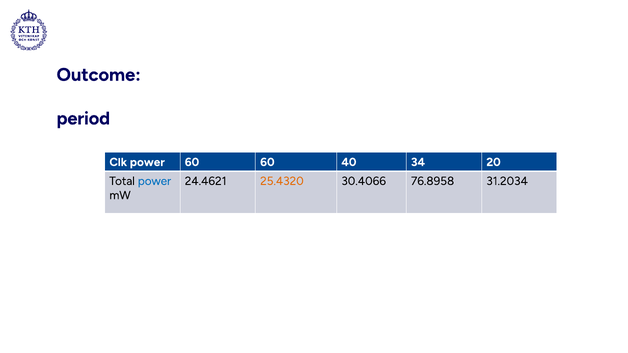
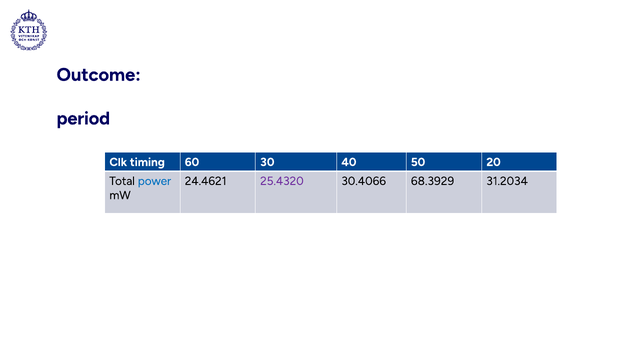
Clk power: power -> timing (147, 162)
60 60: 60 -> 30 (267, 162)
34: 34 -> 50 (418, 162)
25.4320 colour: orange -> purple (282, 181)
76.8958: 76.8958 -> 68.3929 (433, 181)
